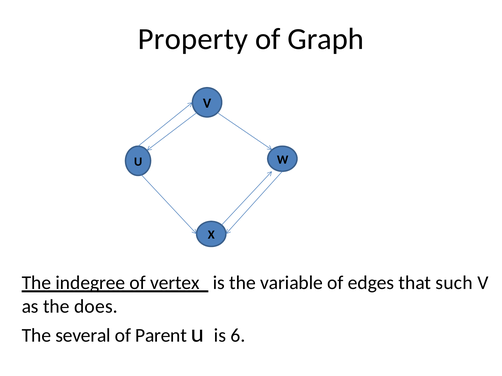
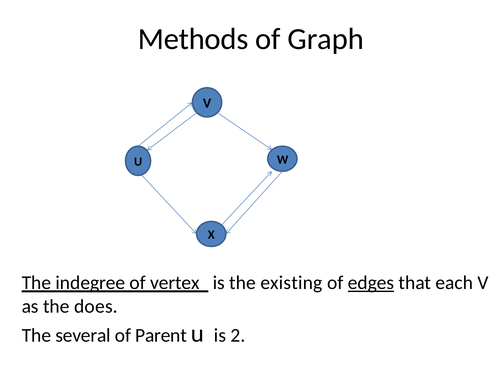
Property: Property -> Methods (193, 39)
variable: variable -> existing (291, 283)
edges underline: none -> present (371, 283)
such: such -> each (454, 283)
6: 6 -> 2 (238, 336)
